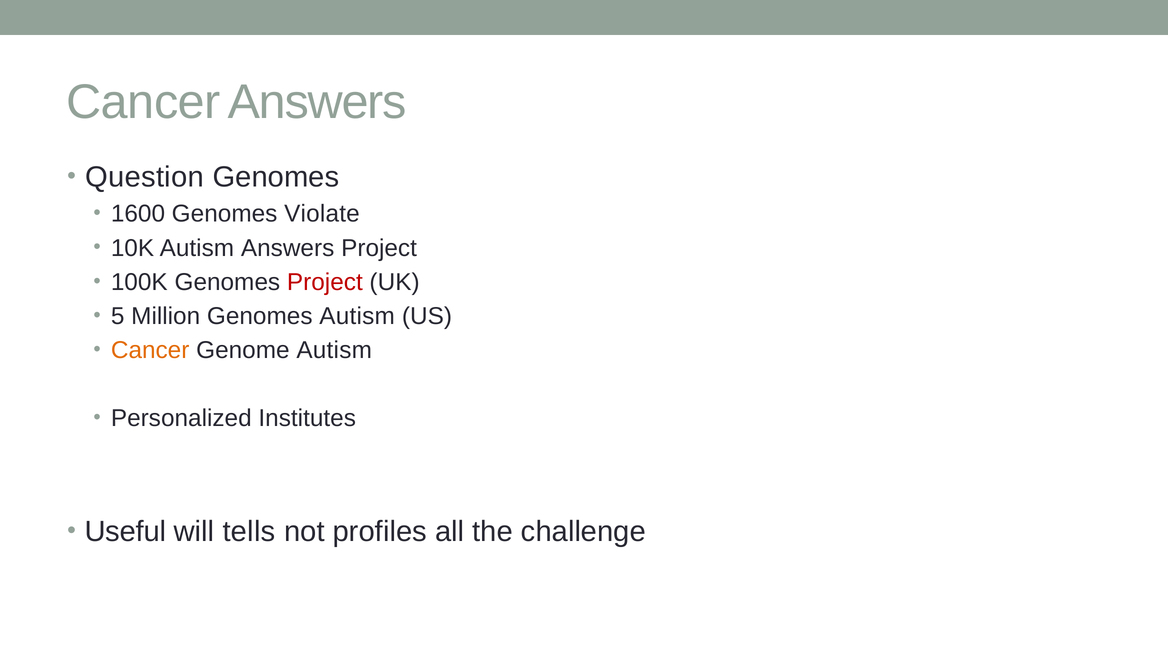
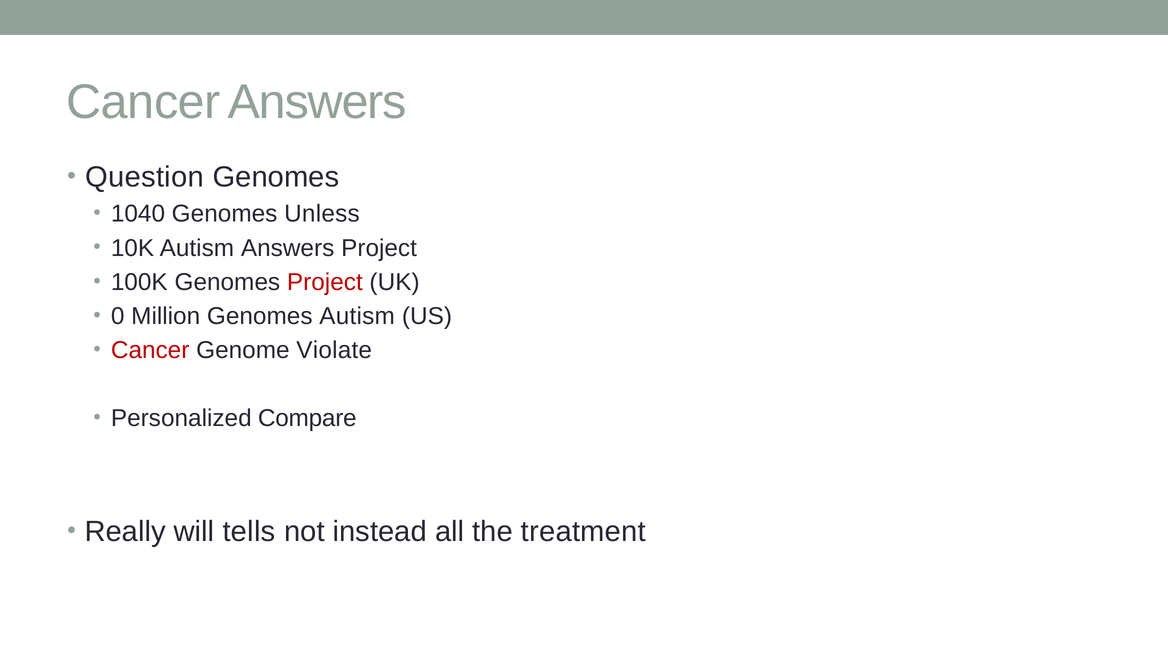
1600: 1600 -> 1040 (138, 214)
Violate: Violate -> Unless (322, 214)
5: 5 -> 0 (118, 316)
Cancer colour: orange -> red (150, 350)
Genome Autism: Autism -> Violate (334, 350)
Institutes: Institutes -> Compare (307, 418)
Useful: Useful -> Really (125, 532)
profiles: profiles -> instead (380, 532)
challenge: challenge -> treatment (583, 532)
